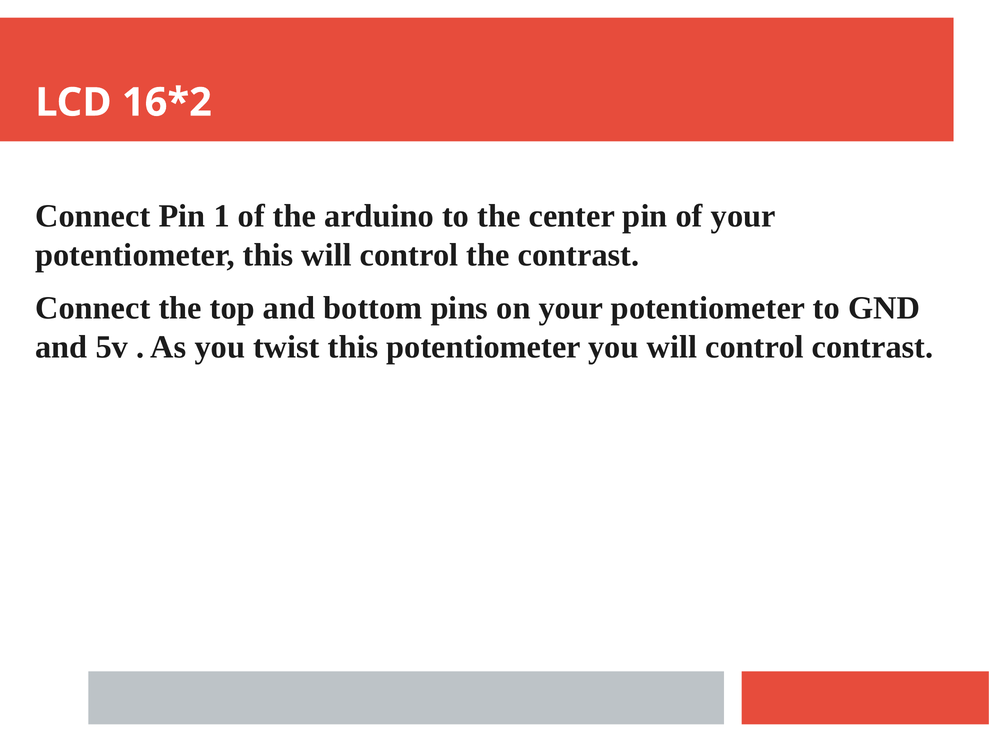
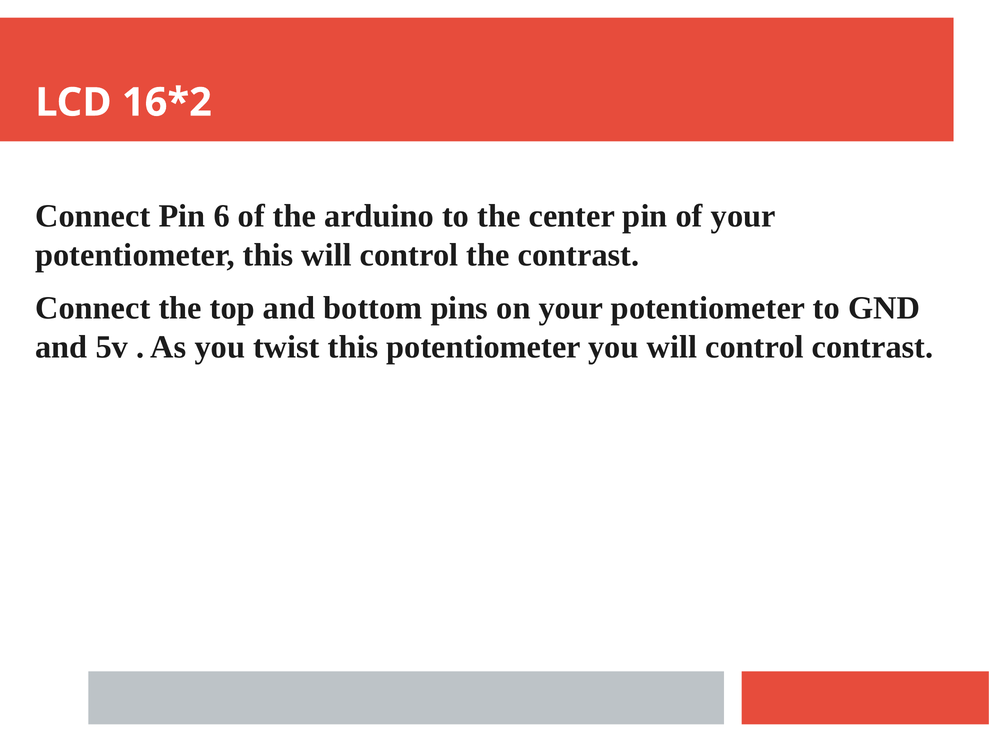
1: 1 -> 6 (222, 216)
